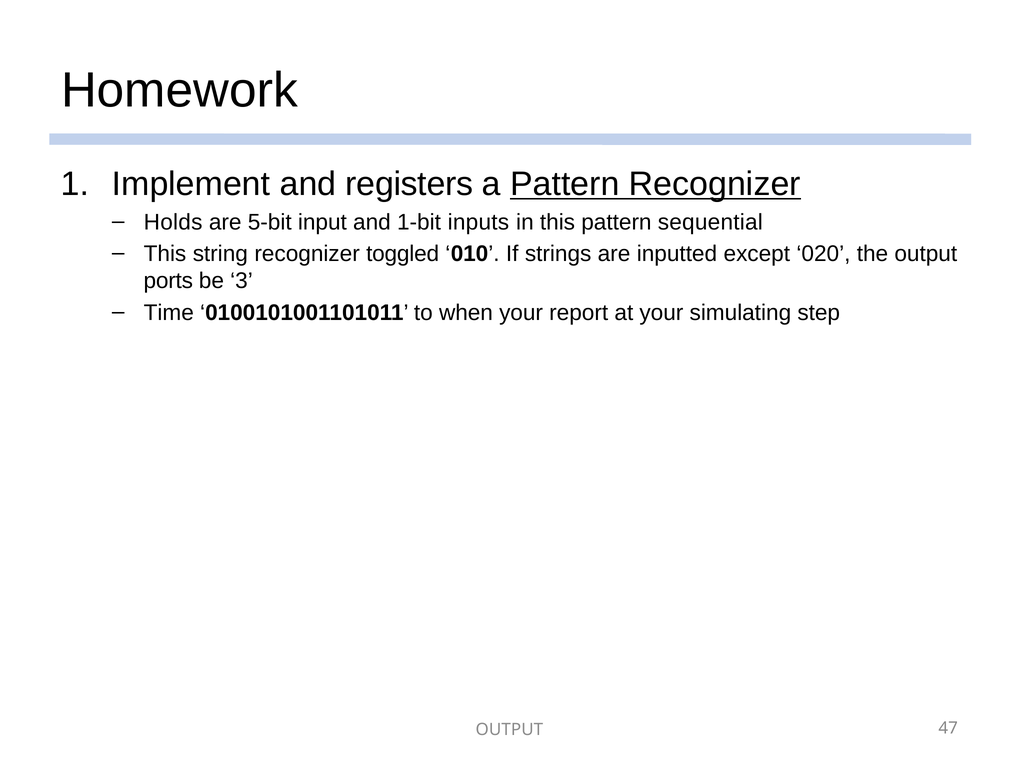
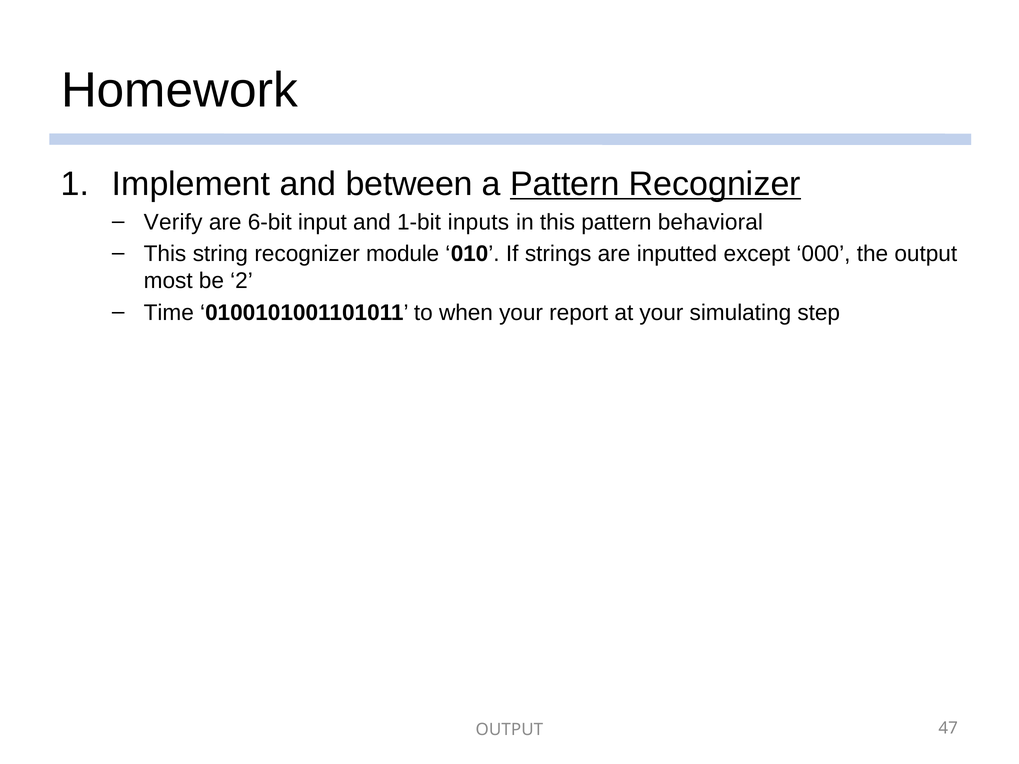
registers: registers -> between (409, 184)
Holds: Holds -> Verify (173, 222)
5-bit: 5-bit -> 6-bit (270, 222)
sequential: sequential -> behavioral (710, 222)
toggled: toggled -> module (403, 254)
020: 020 -> 000 (823, 254)
ports: ports -> most (168, 281)
3: 3 -> 2 (242, 281)
